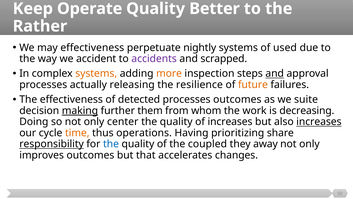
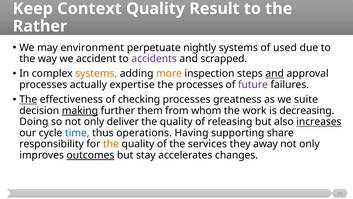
Operate: Operate -> Context (90, 9)
Better: Better -> Result (214, 9)
may effectiveness: effectiveness -> environment (92, 48)
releasing: releasing -> expertise (132, 85)
the resilience: resilience -> processes (200, 85)
future colour: orange -> purple (253, 85)
The underline: none -> present (28, 99)
detected: detected -> checking (139, 99)
processes outcomes: outcomes -> greatness (237, 99)
center: center -> deliver (123, 122)
of increases: increases -> releasing (230, 122)
time colour: orange -> blue (77, 133)
prioritizing: prioritizing -> supporting (238, 133)
responsibility underline: present -> none (52, 144)
the colour: blue -> orange (111, 144)
coupled: coupled -> services (207, 144)
outcomes underline: none -> present (90, 155)
that: that -> stay (146, 155)
